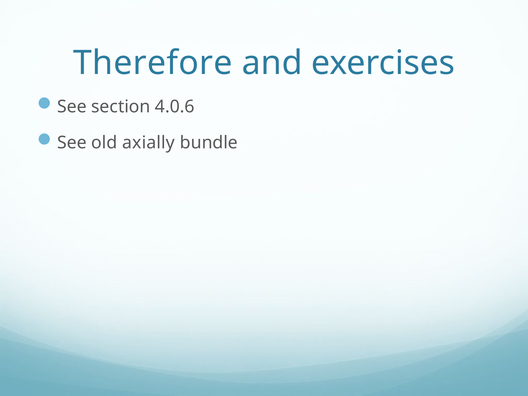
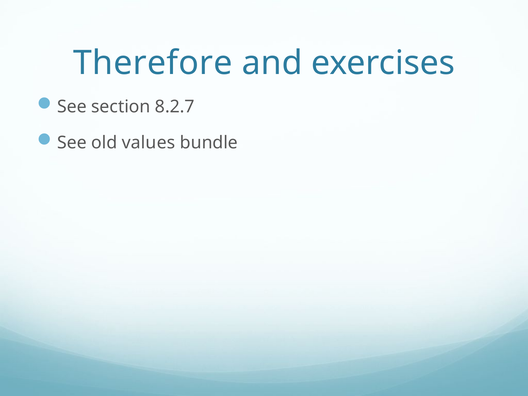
4.0.6: 4.0.6 -> 8.2.7 (175, 107)
axially: axially -> values (149, 143)
